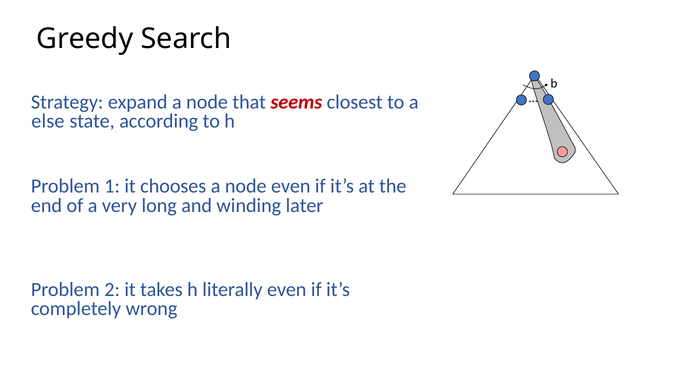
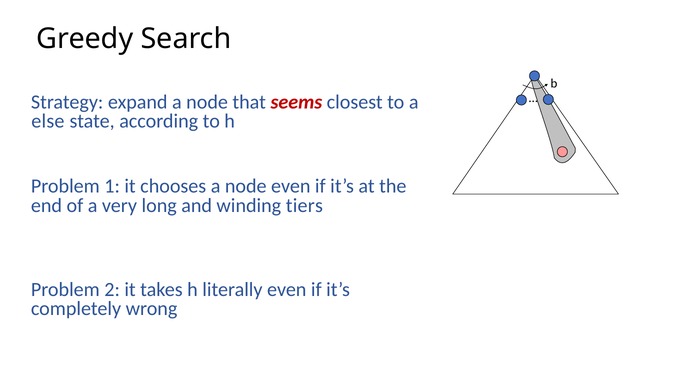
later: later -> tiers (304, 205)
